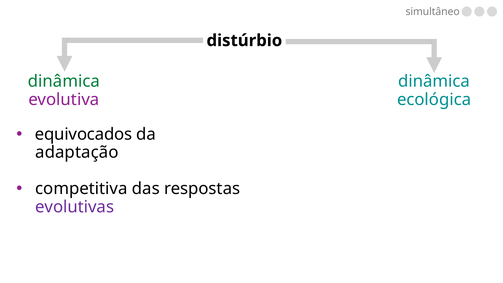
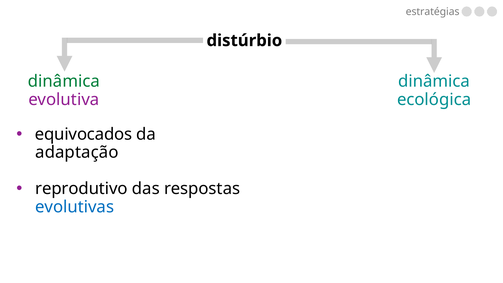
simultâneo: simultâneo -> estratégias (433, 12)
competitiva: competitiva -> reprodutivo (81, 189)
evolutivas colour: purple -> blue (75, 207)
